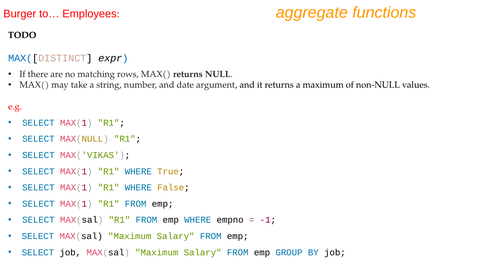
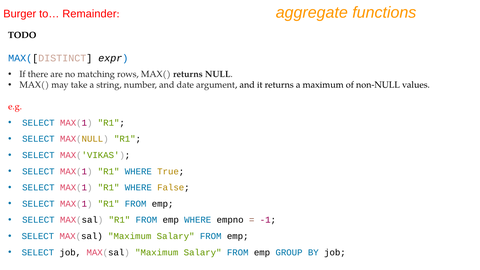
Employees: Employees -> Remainder (89, 14)
